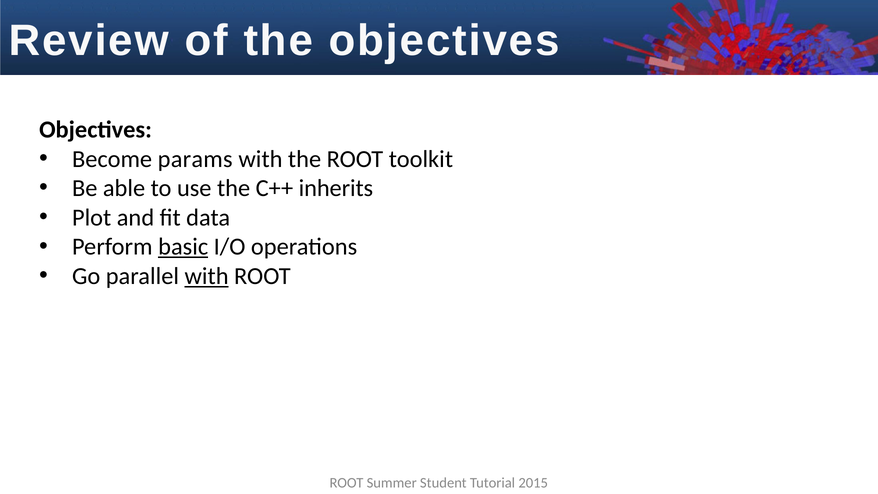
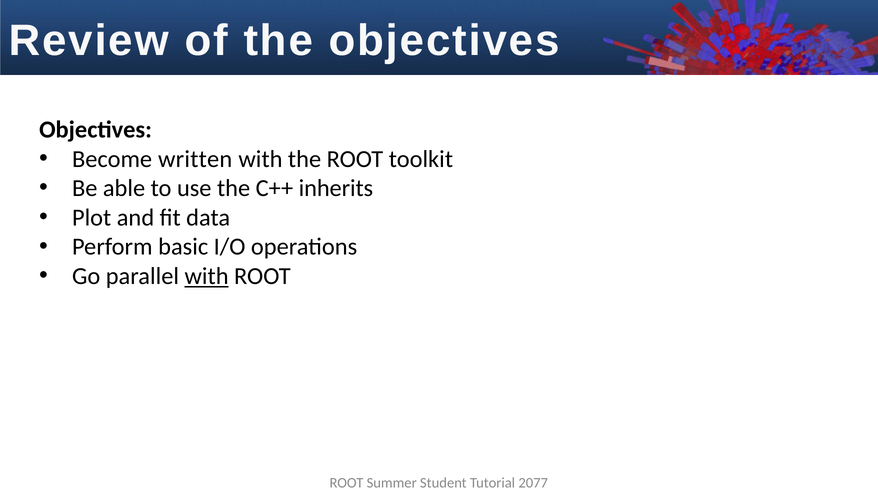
params: params -> written (195, 159)
basic underline: present -> none (183, 247)
2015: 2015 -> 2077 (533, 483)
